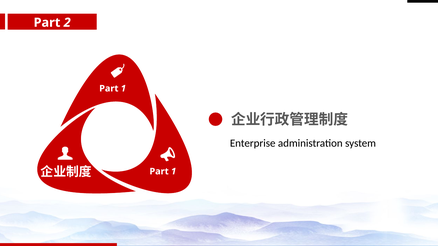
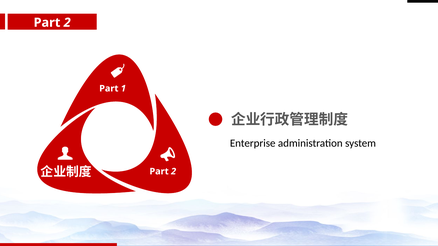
1: 1 -> 2 (174, 172)
